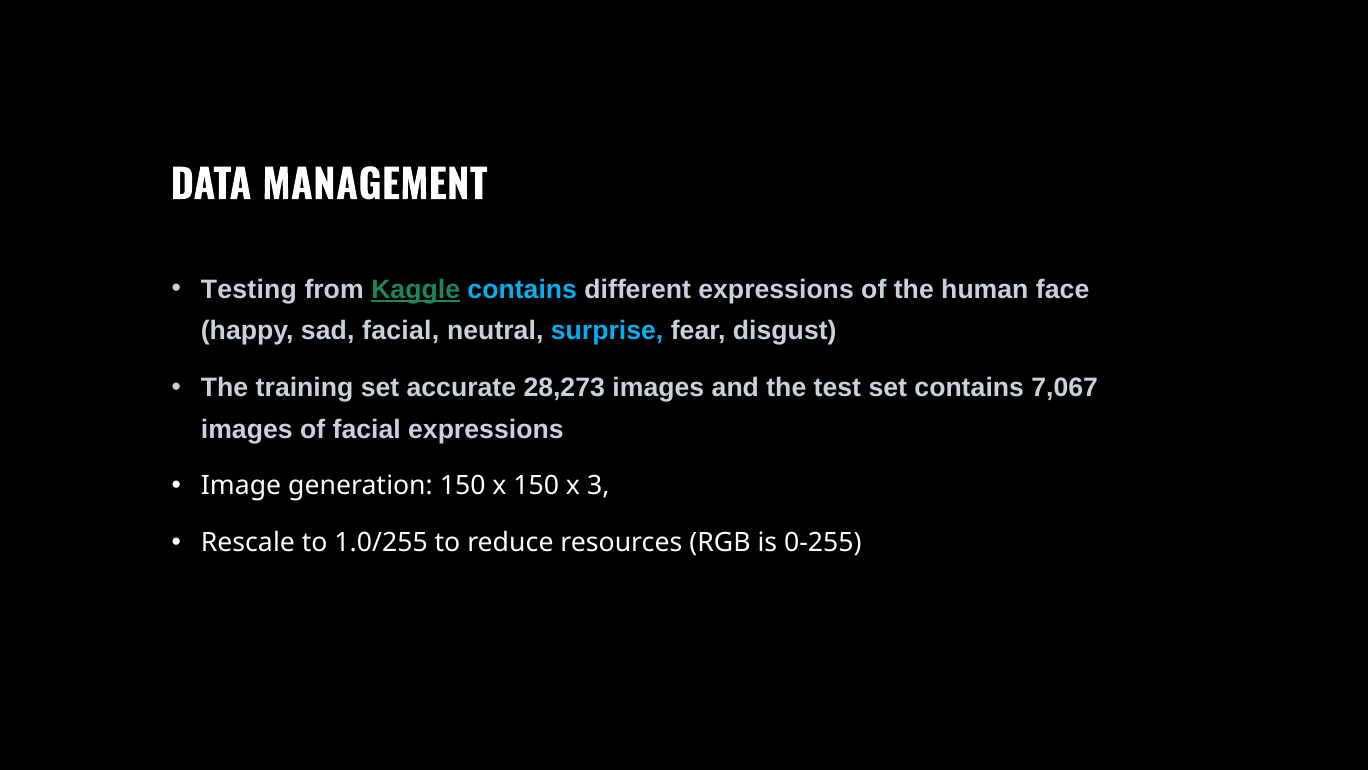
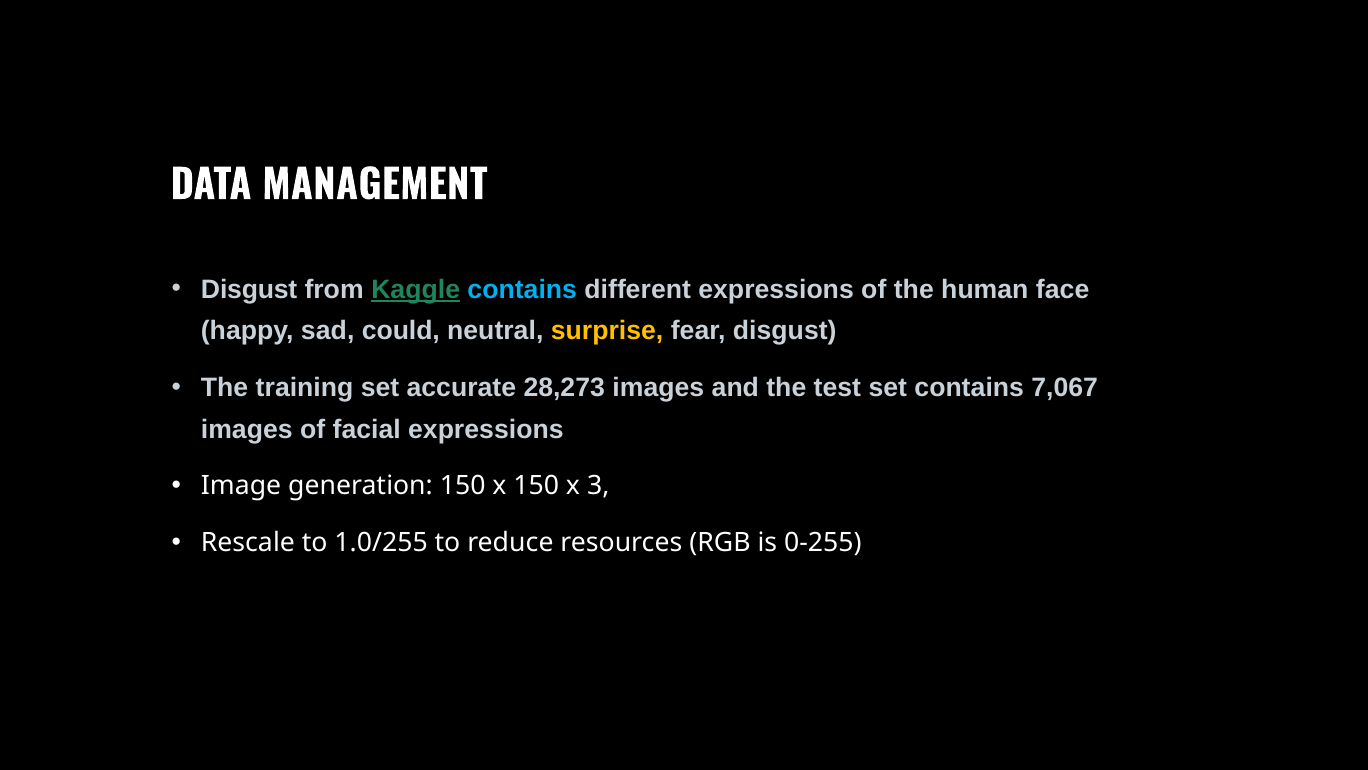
Testing: Testing -> Disgust (249, 289)
sad facial: facial -> could (401, 331)
surprise colour: light blue -> yellow (607, 331)
